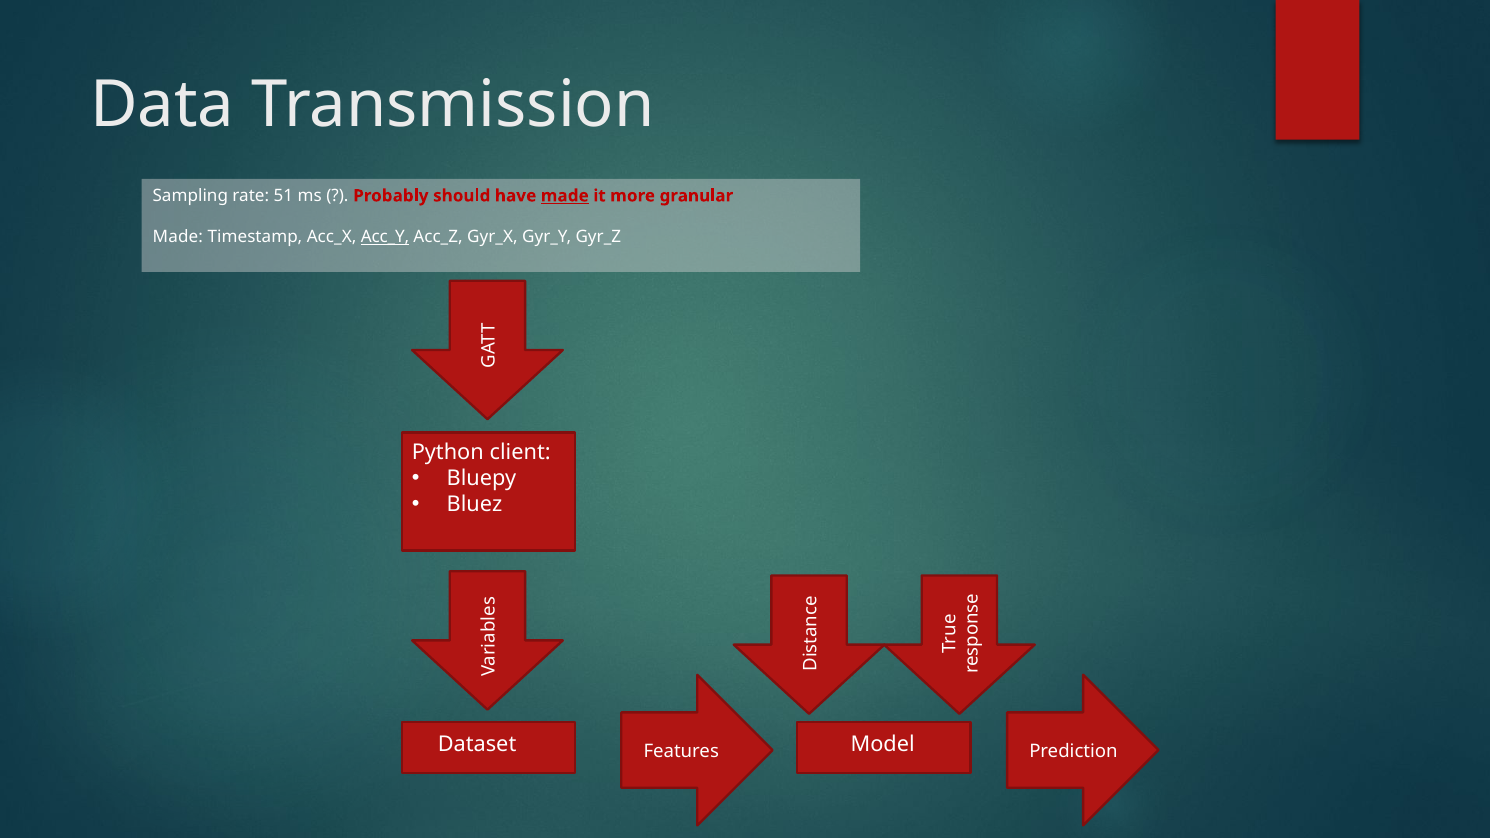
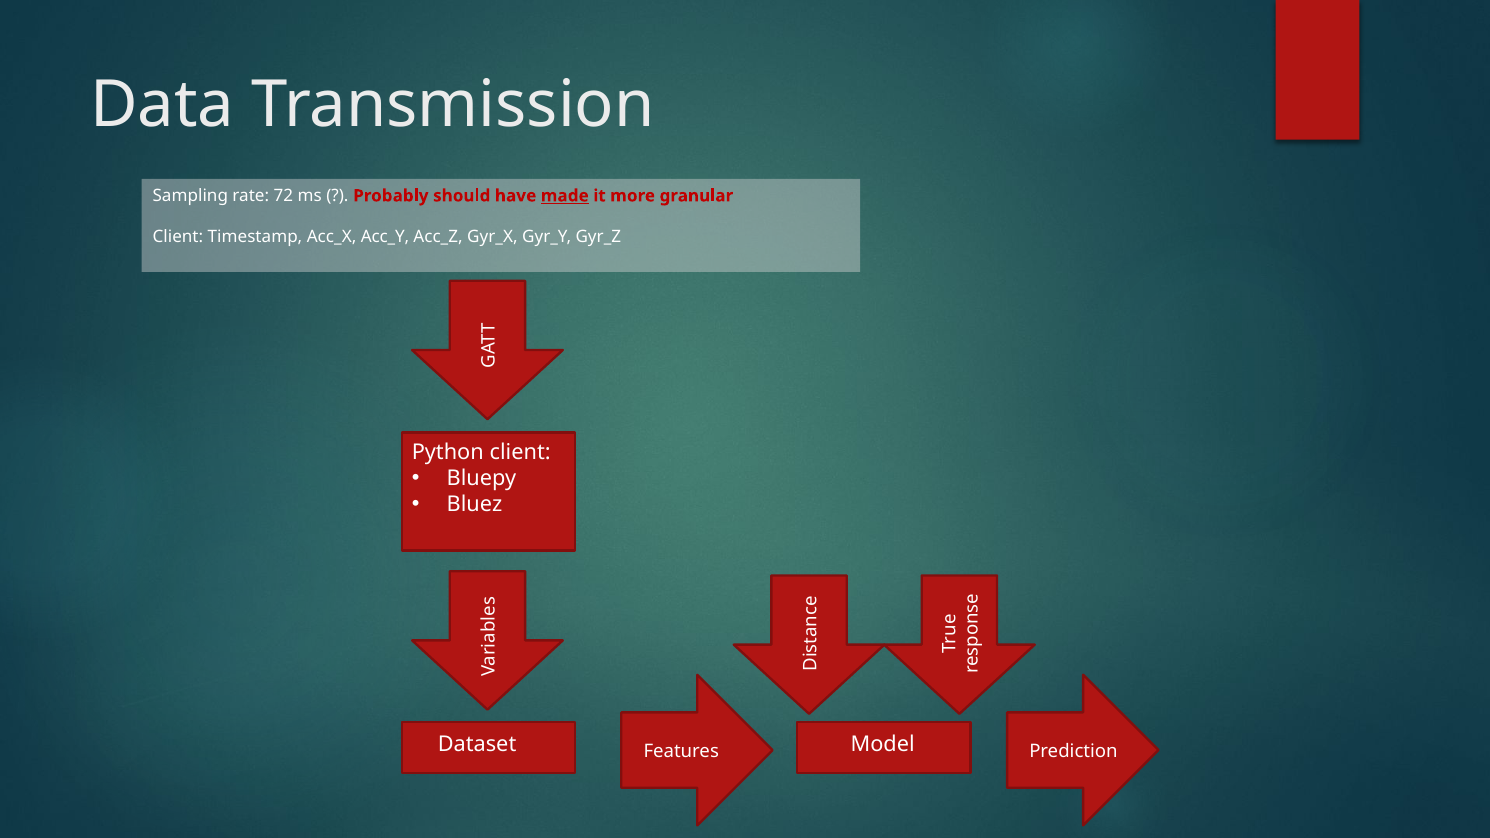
51: 51 -> 72 (283, 196)
Made: Made -> Client (178, 237)
Acc_Y underline: present -> none (385, 237)
